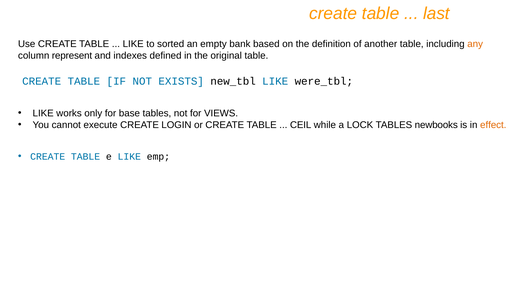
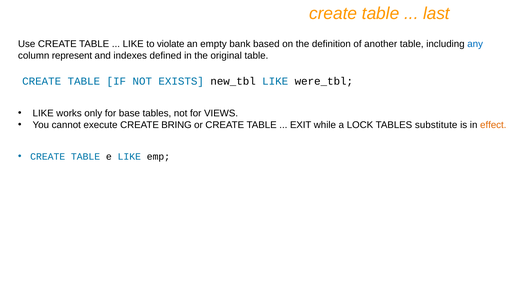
sorted: sorted -> violate (171, 44)
any colour: orange -> blue (475, 44)
LOGIN: LOGIN -> BRING (176, 125)
CEIL: CEIL -> EXIT (301, 125)
newbooks: newbooks -> substitute (436, 125)
